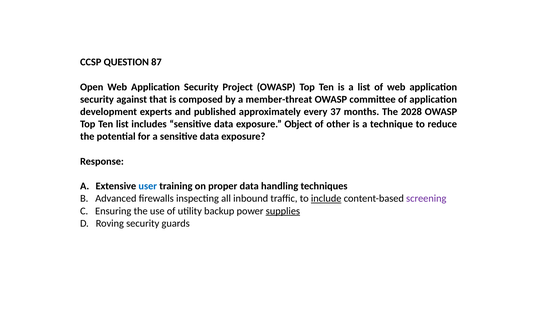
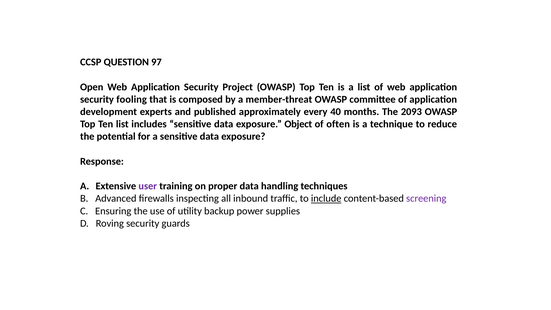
87: 87 -> 97 (156, 62)
against: against -> fooling (132, 99)
37: 37 -> 40 (336, 112)
2028: 2028 -> 2093 (411, 112)
other: other -> often (338, 124)
user colour: blue -> purple (148, 186)
supplies underline: present -> none (283, 211)
